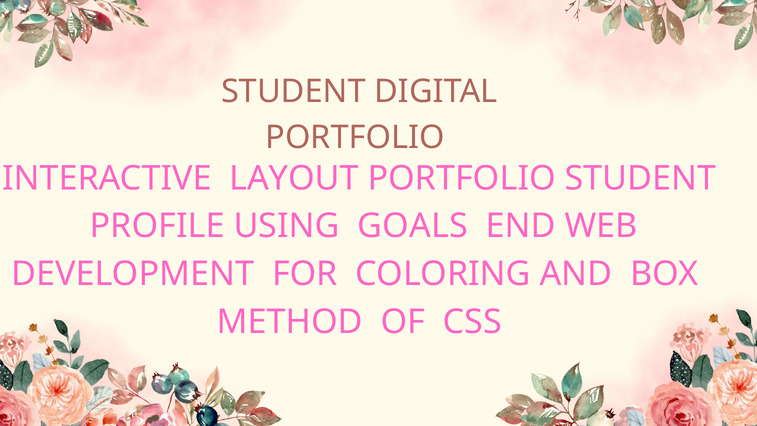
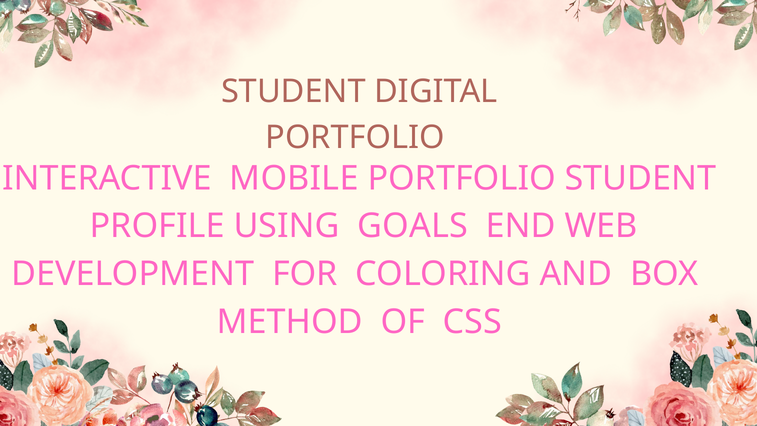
LAYOUT: LAYOUT -> MOBILE (294, 178)
